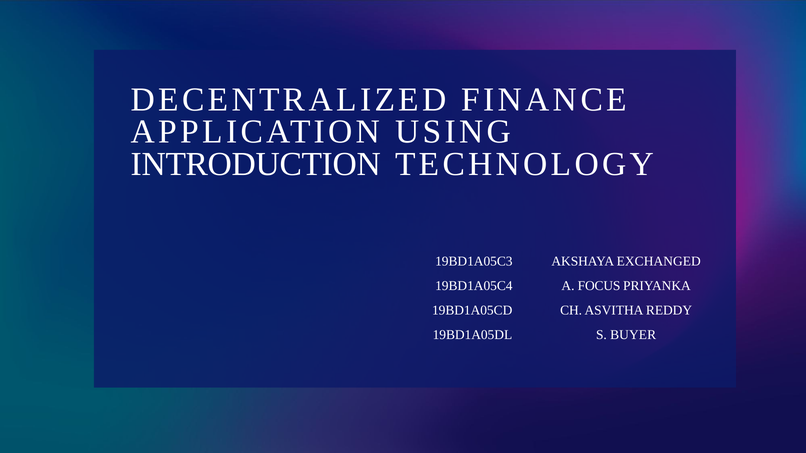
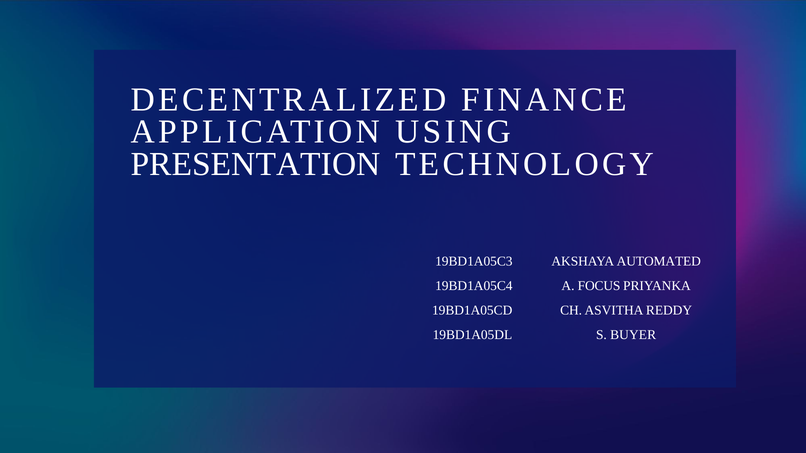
INTRODUCTION: INTRODUCTION -> PRESENTATION (256, 164)
EXCHANGED: EXCHANGED -> AUTOMATED (659, 262)
